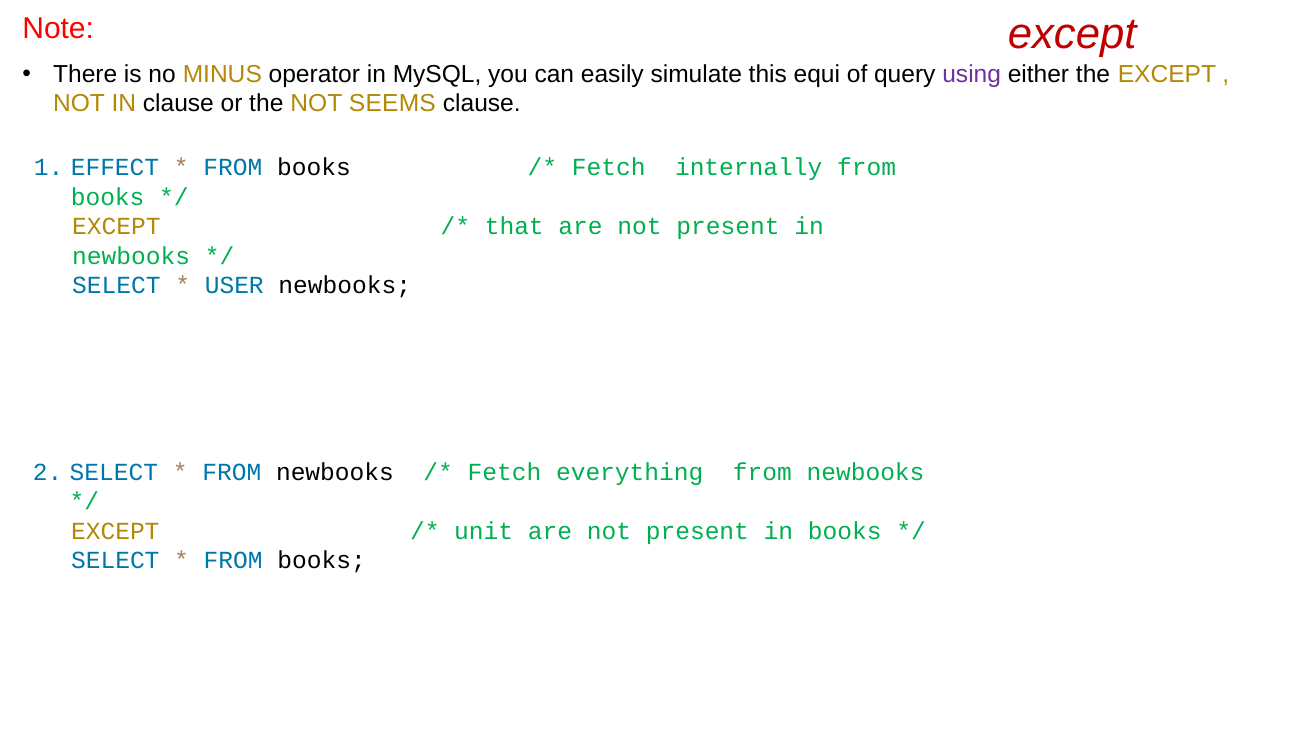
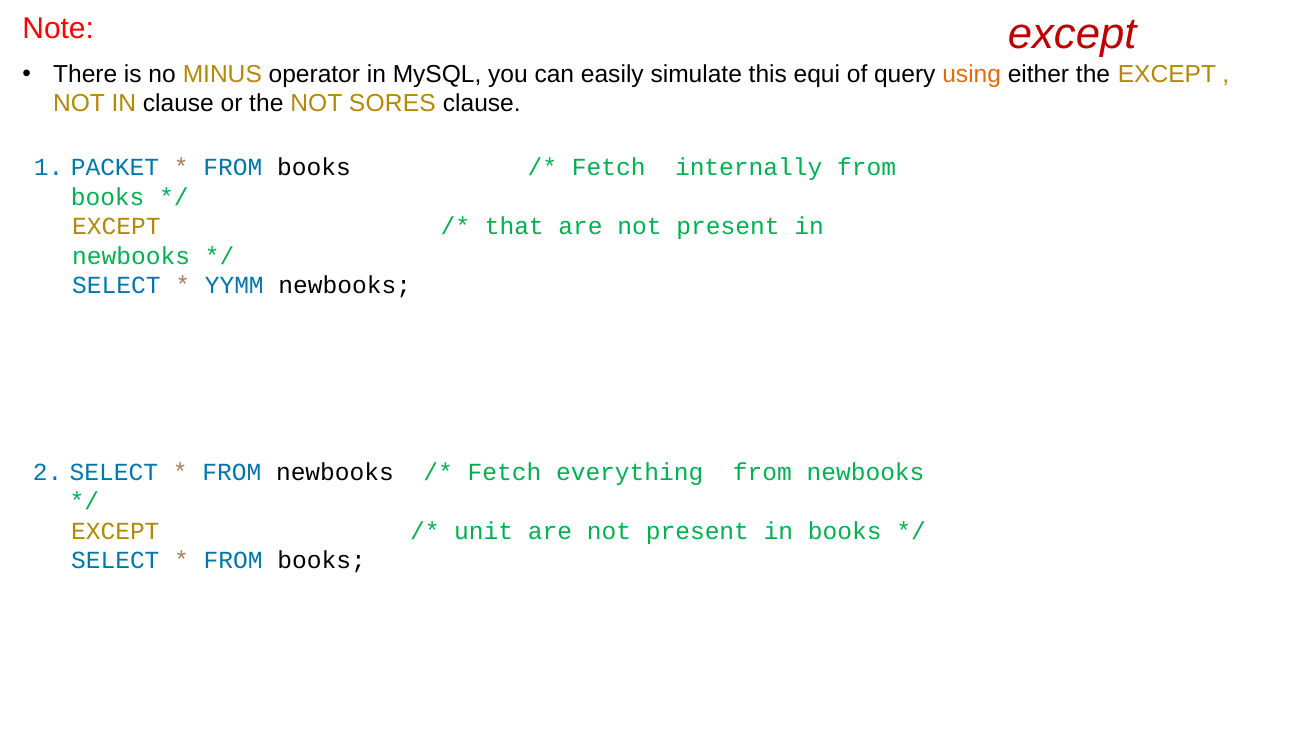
using colour: purple -> orange (972, 74)
SEEMS: SEEMS -> SORES (392, 104)
EFFECT: EFFECT -> PACKET (115, 168)
USER: USER -> YYMM (234, 286)
